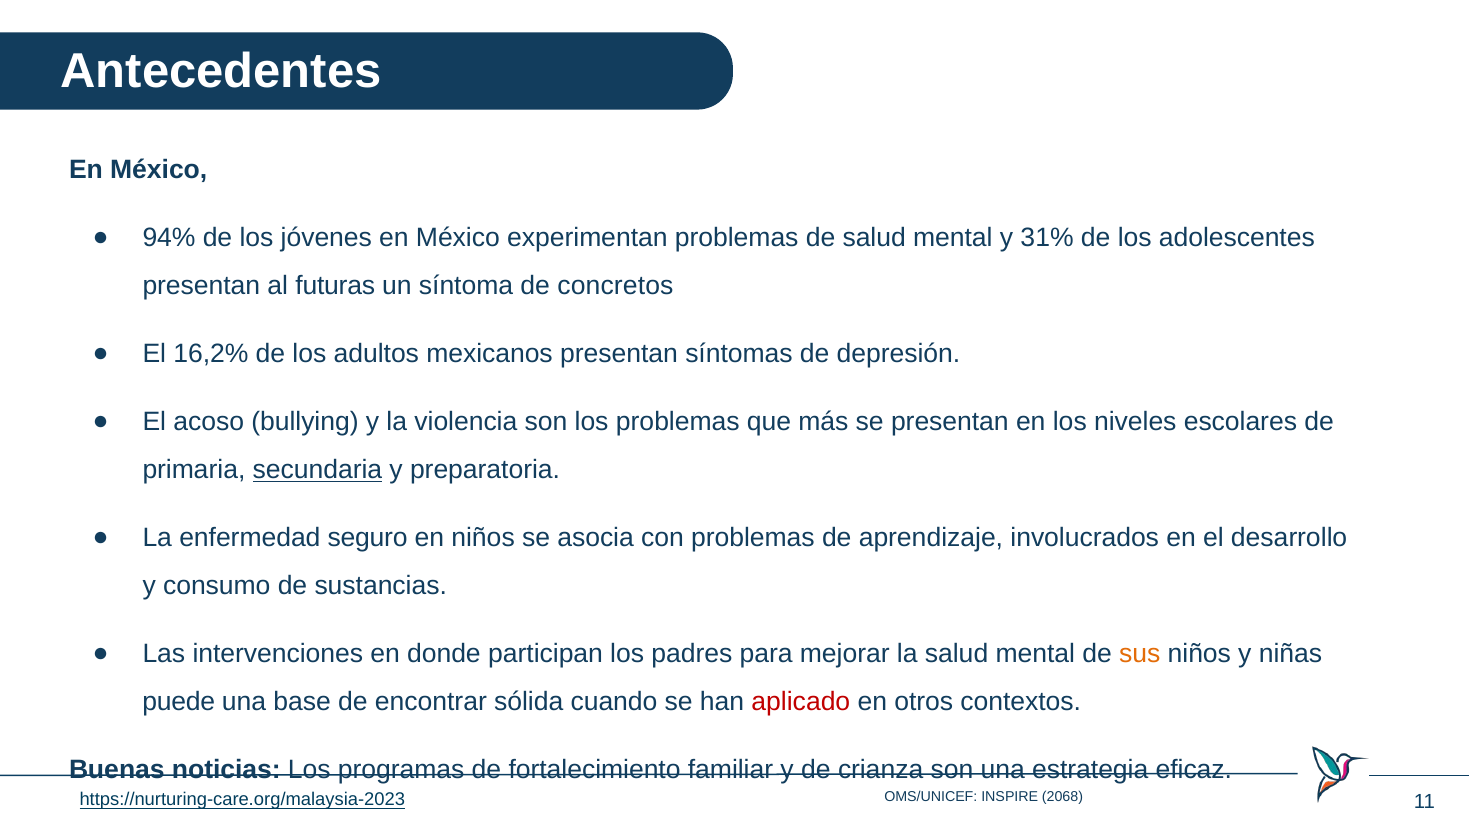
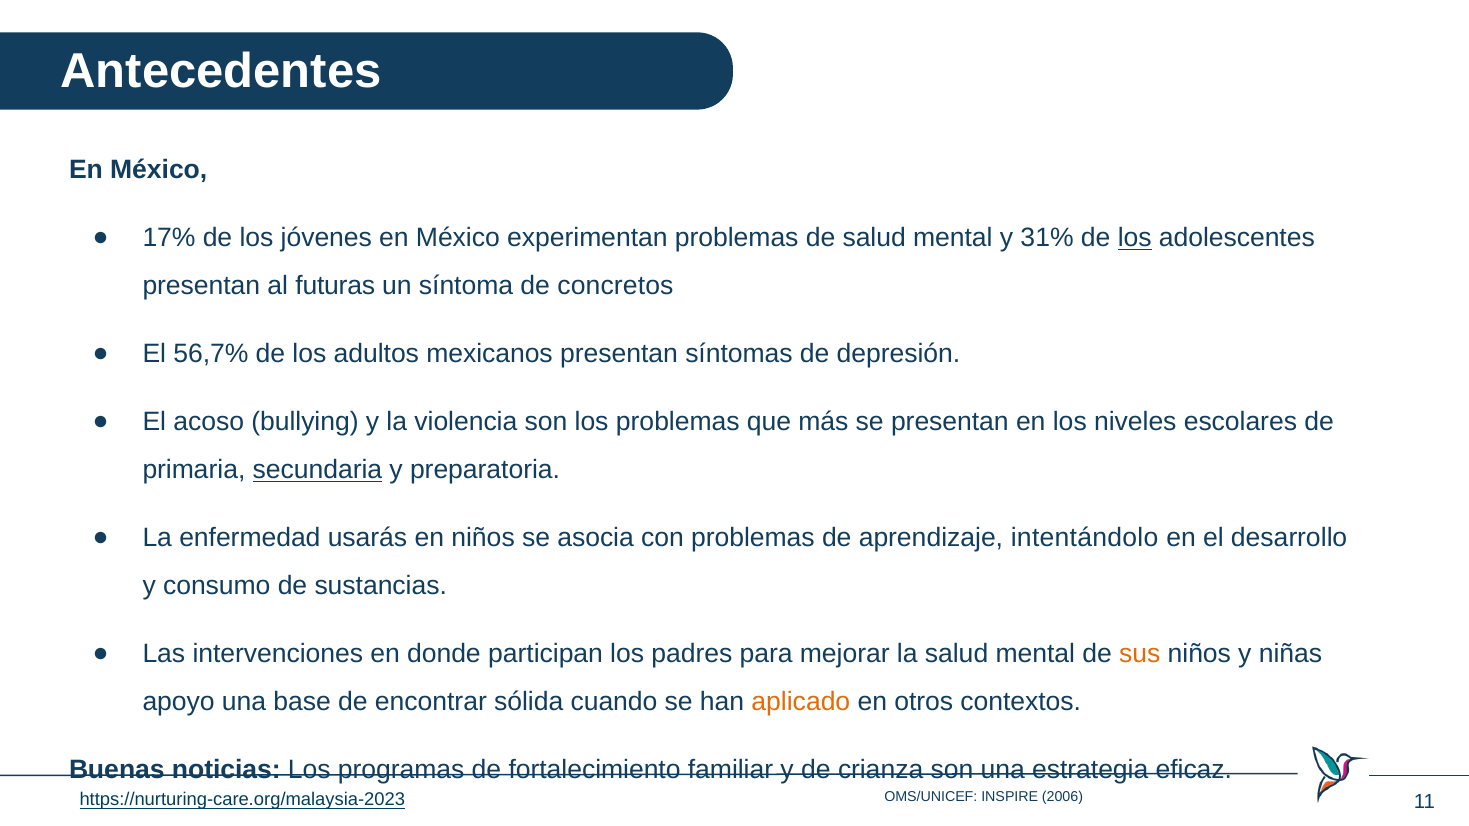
94%: 94% -> 17% (169, 238)
los underline: none -> present (1135, 238)
16,2%: 16,2% -> 56,7% (211, 354)
seguro: seguro -> usarás (368, 538)
involucrados: involucrados -> intentándolo (1085, 538)
puede: puede -> apoyo (179, 702)
aplicado colour: red -> orange (801, 702)
2068: 2068 -> 2006 (1063, 797)
